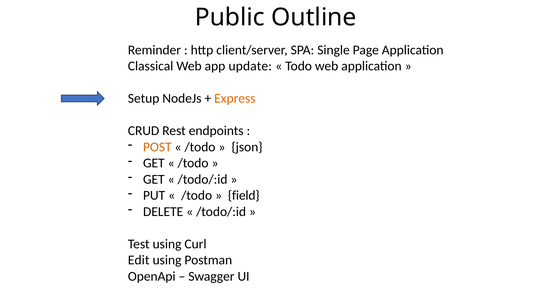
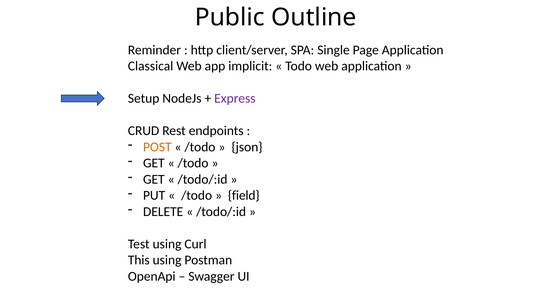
update: update -> implicit (250, 66)
Express colour: orange -> purple (235, 99)
Edit: Edit -> This (139, 260)
